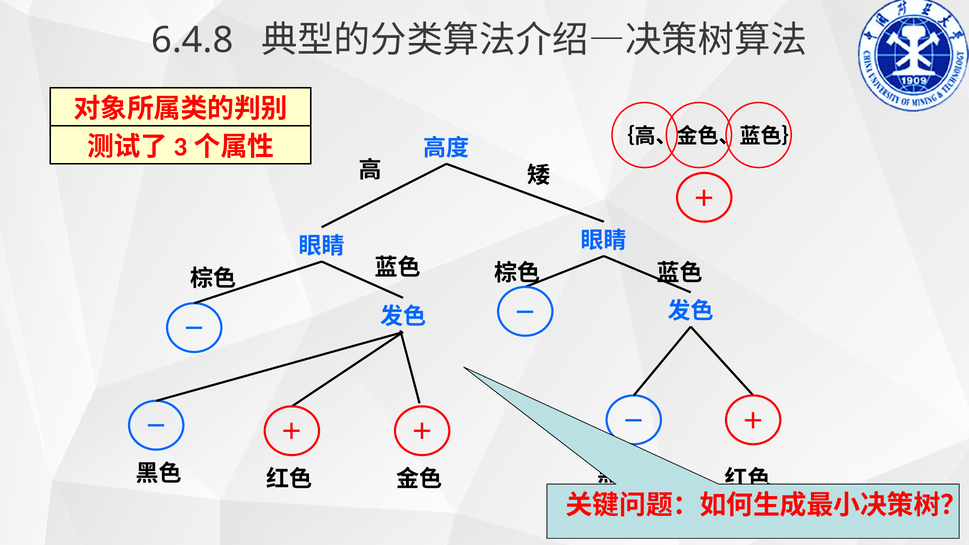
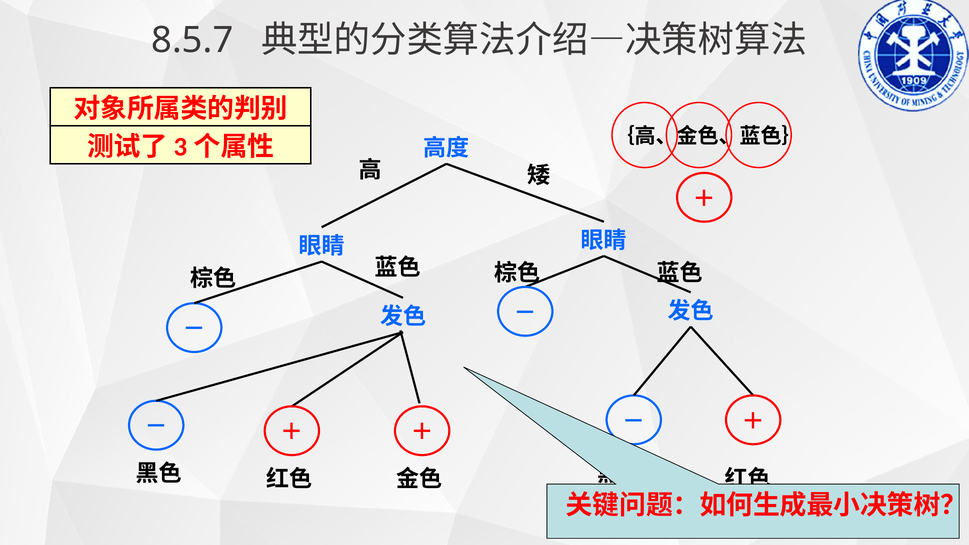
6.4.8: 6.4.8 -> 8.5.7 (192, 40)
